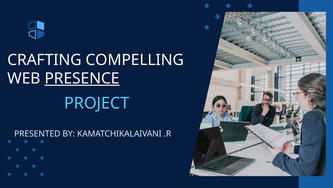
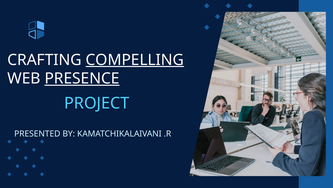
COMPELLING underline: none -> present (135, 60)
